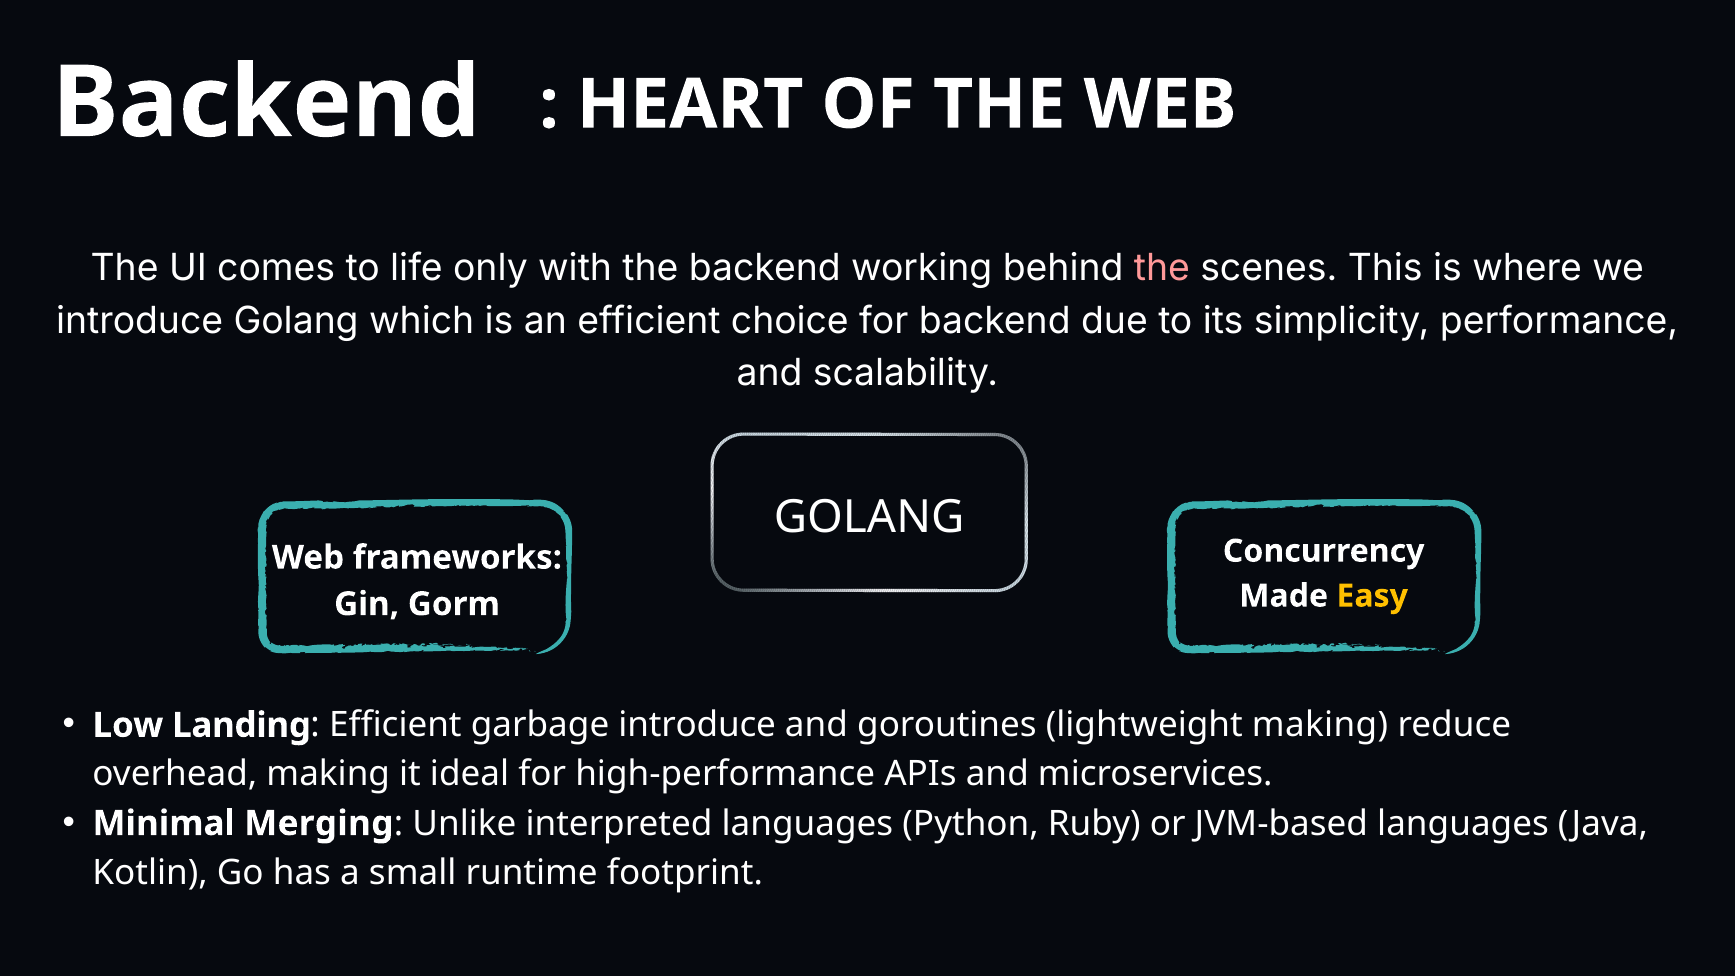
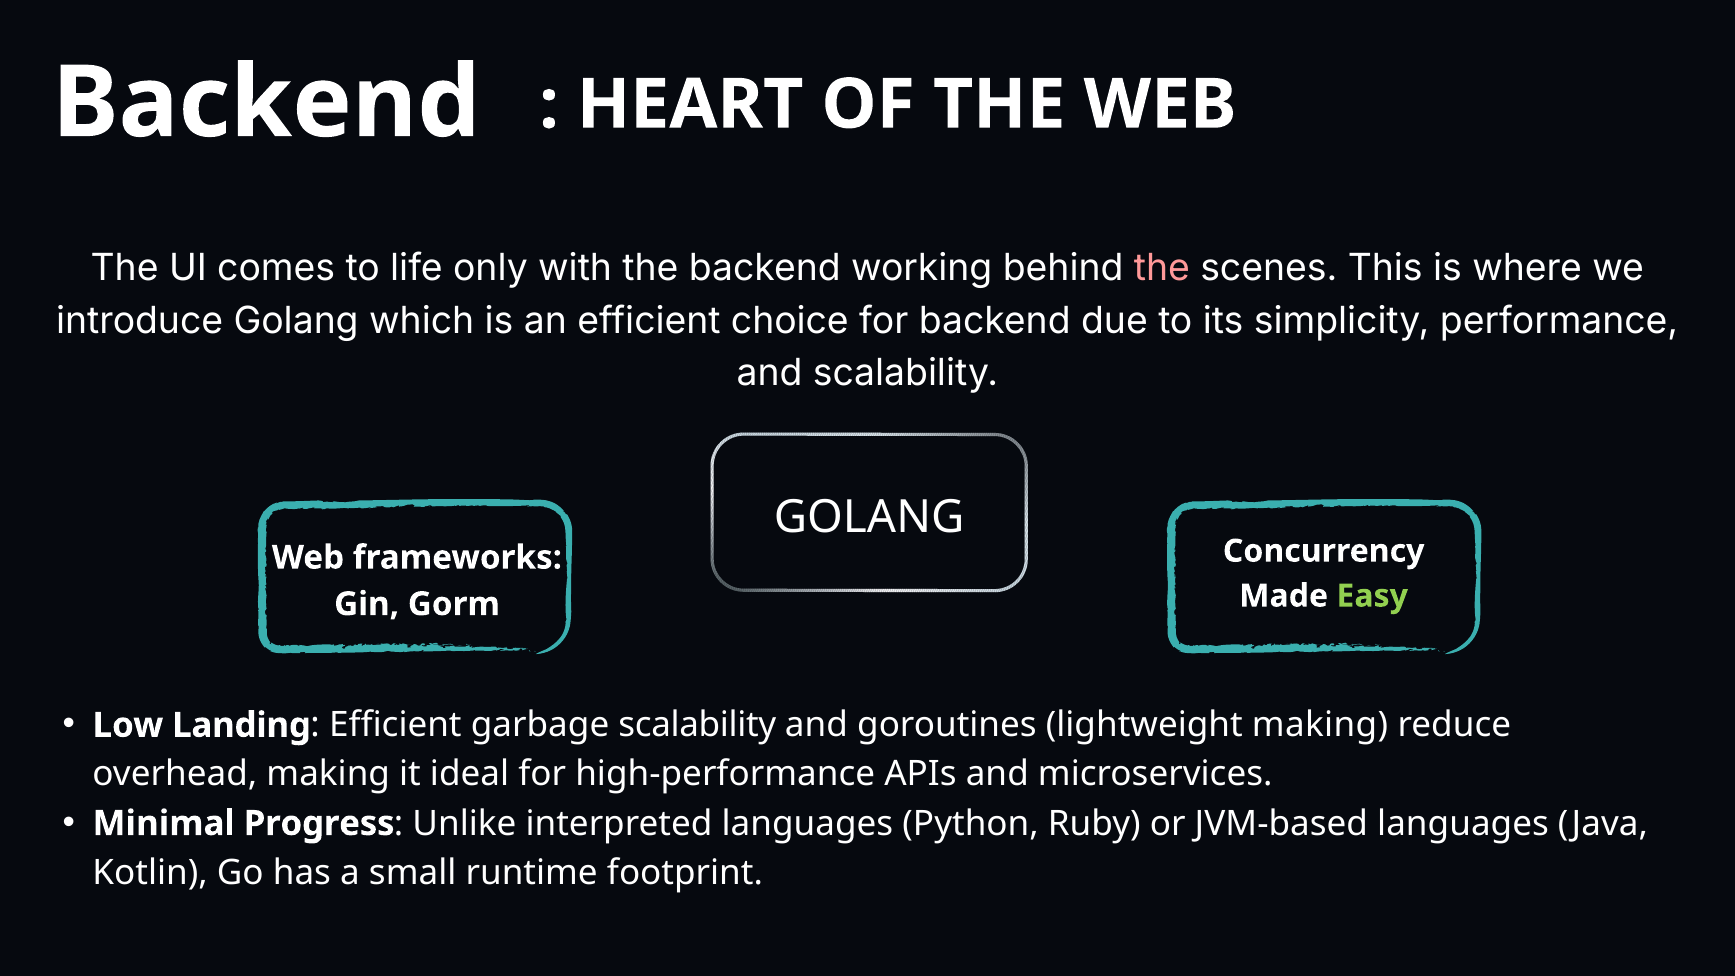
Easy colour: yellow -> light green (1372, 596)
garbage introduce: introduce -> scalability (697, 725)
Merging: Merging -> Progress (319, 823)
